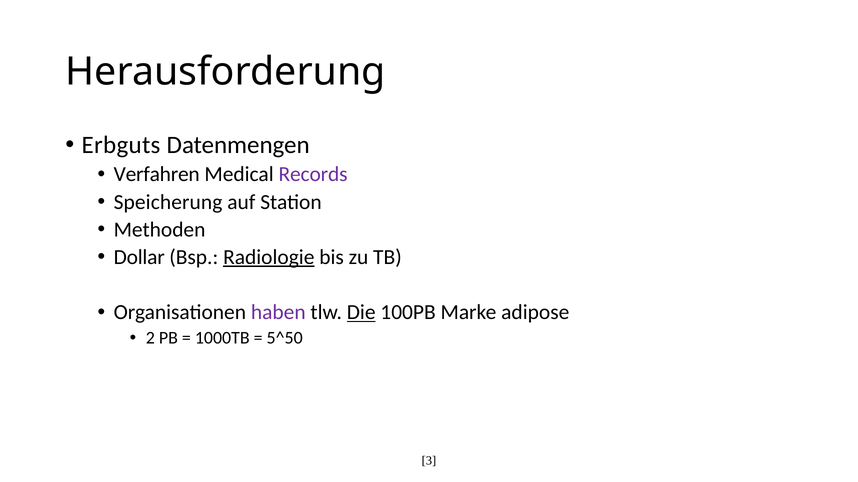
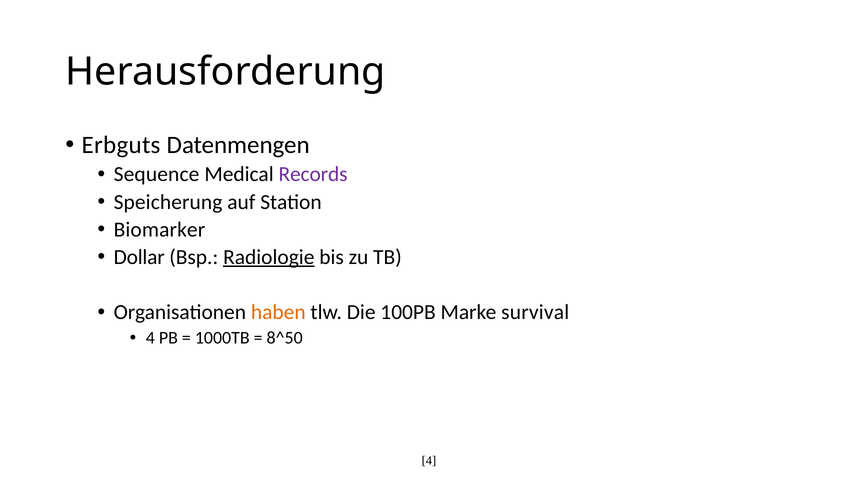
Verfahren: Verfahren -> Sequence (157, 175)
Methoden: Methoden -> Biomarker (159, 230)
haben colour: purple -> orange (278, 313)
Die underline: present -> none (361, 313)
adipose: adipose -> survival (535, 313)
2: 2 -> 4 (150, 338)
5^50: 5^50 -> 8^50 (285, 338)
3: 3 -> 4 (429, 461)
